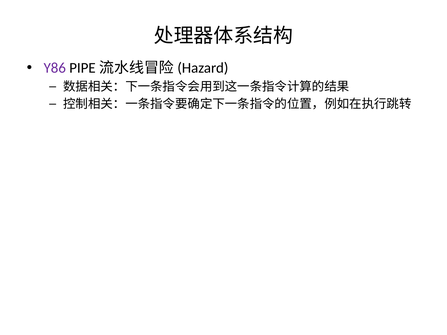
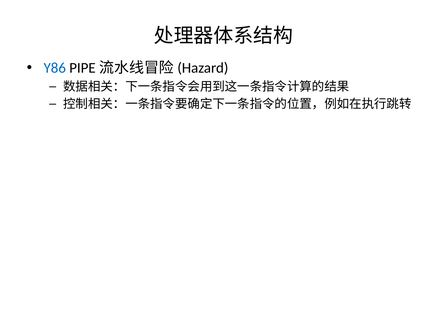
Y86 colour: purple -> blue (55, 68)
